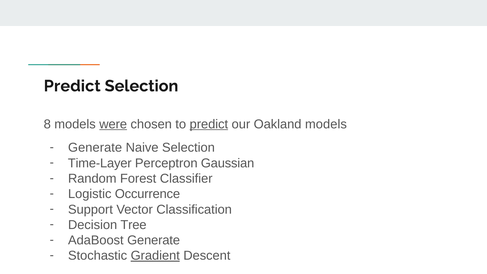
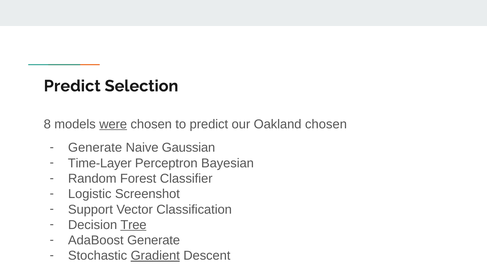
predict underline: present -> none (209, 124)
Oakland models: models -> chosen (326, 124)
Naive Selection: Selection -> Gaussian (189, 148)
Gaussian: Gaussian -> Bayesian (228, 163)
Occurrence: Occurrence -> Screenshot (147, 194)
Tree underline: none -> present (133, 225)
